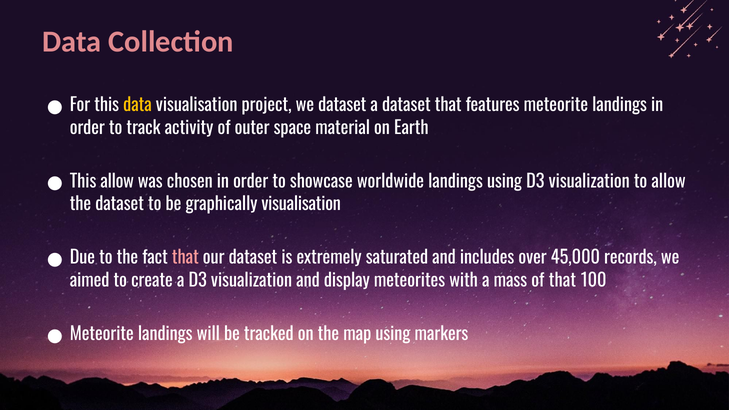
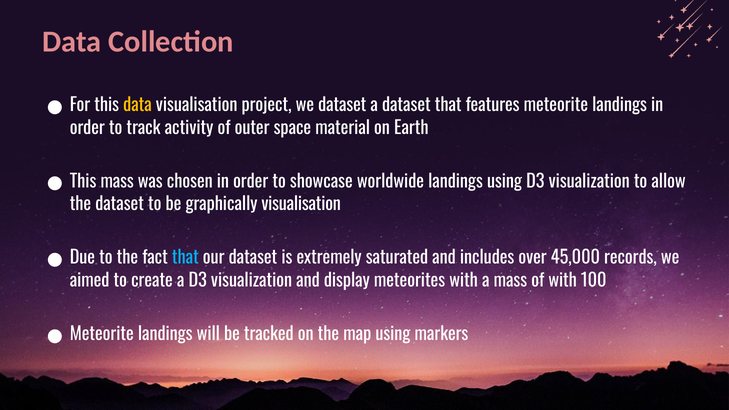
This allow: allow -> mass (117, 182)
that colour: pink -> light blue (185, 258)
of that: that -> with (563, 281)
